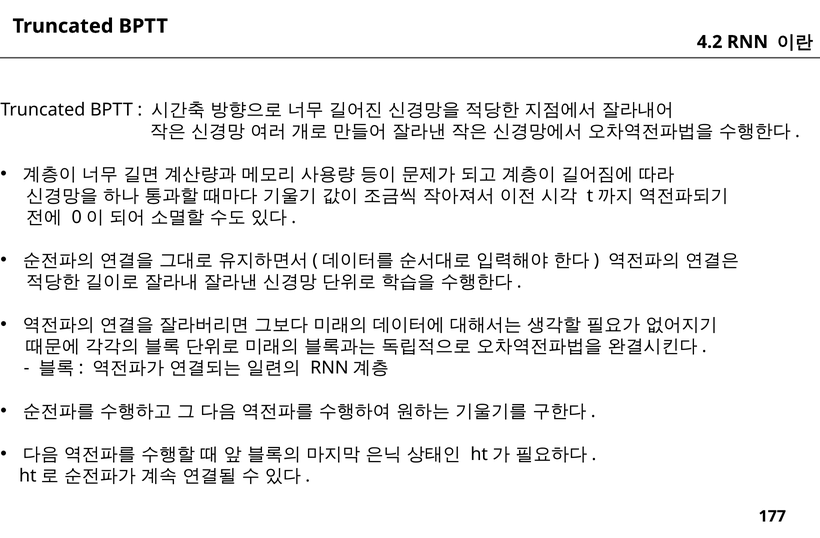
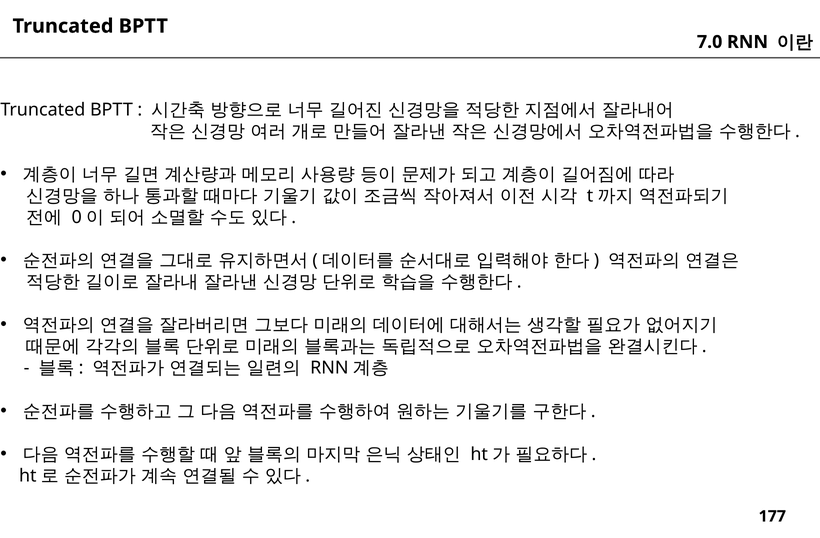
4.2: 4.2 -> 7.0 (710, 42)
